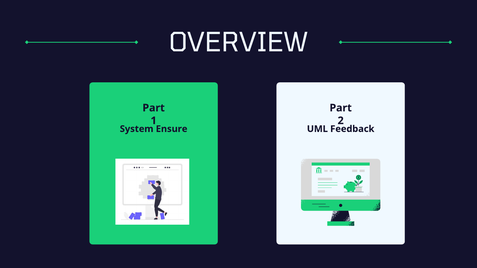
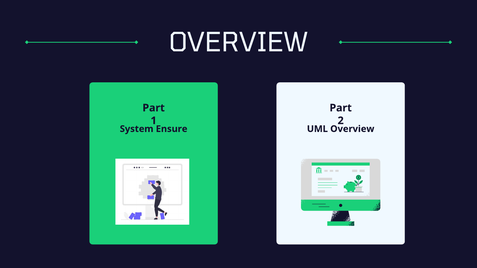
UML Feedback: Feedback -> Overview (352, 129)
